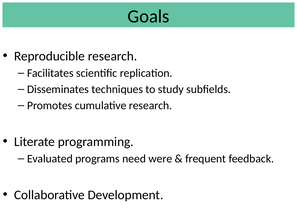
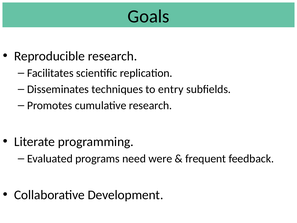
study: study -> entry (171, 89)
